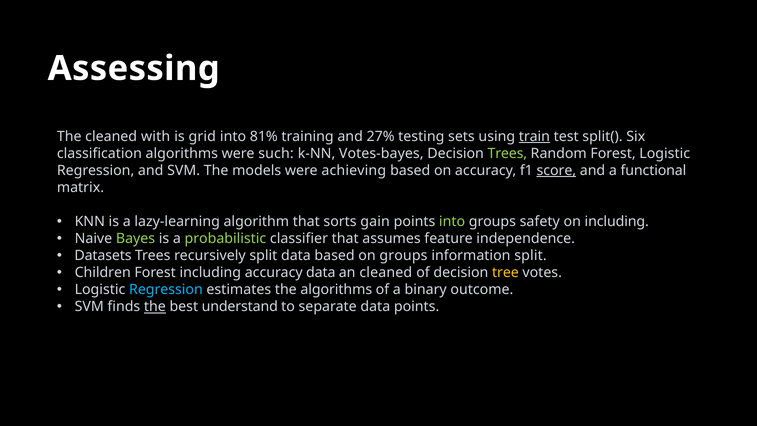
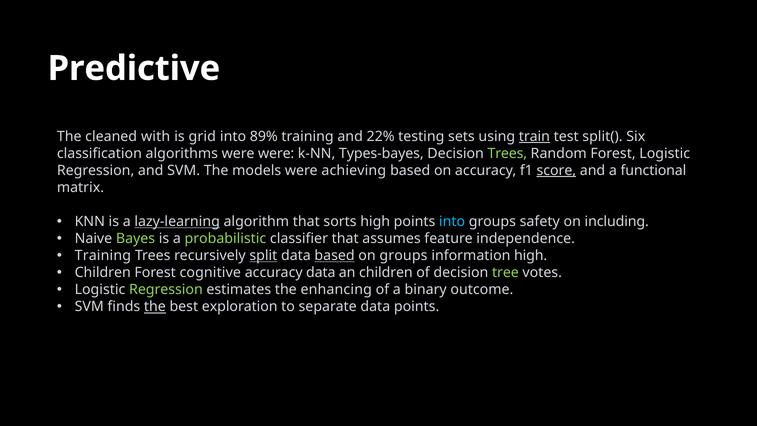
Assessing: Assessing -> Predictive (134, 68)
81%: 81% -> 89% (264, 136)
27%: 27% -> 22% (381, 136)
were such: such -> were (276, 153)
Votes-bayes: Votes-bayes -> Types-bayes (381, 153)
lazy-learning underline: none -> present (177, 221)
sorts gain: gain -> high (375, 221)
into colour: light green -> light blue (452, 221)
Datasets: Datasets -> Training (103, 256)
split underline: none -> present (263, 256)
based underline: none -> present (335, 256)
information split: split -> high (531, 256)
Forest including: including -> cognitive (210, 273)
an cleaned: cleaned -> children (386, 273)
tree colour: yellow -> light green (505, 273)
Regression colour: light blue -> light green (166, 290)
the algorithms: algorithms -> enhancing (336, 290)
understand: understand -> exploration (240, 307)
